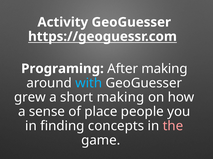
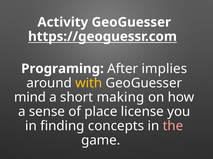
After making: making -> implies (164, 69)
with colour: light blue -> yellow (89, 83)
grew: grew -> mind (30, 98)
people: people -> license (142, 112)
